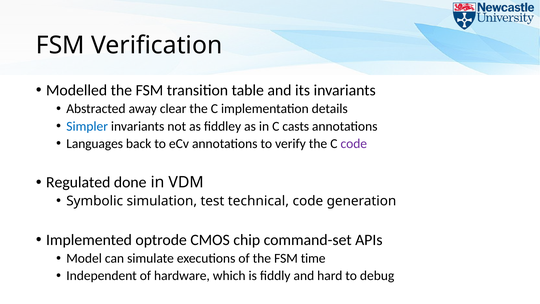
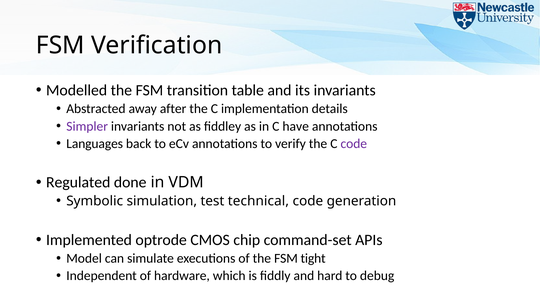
clear: clear -> after (173, 109)
Simpler colour: blue -> purple (87, 126)
casts: casts -> have (296, 126)
time: time -> tight (313, 258)
